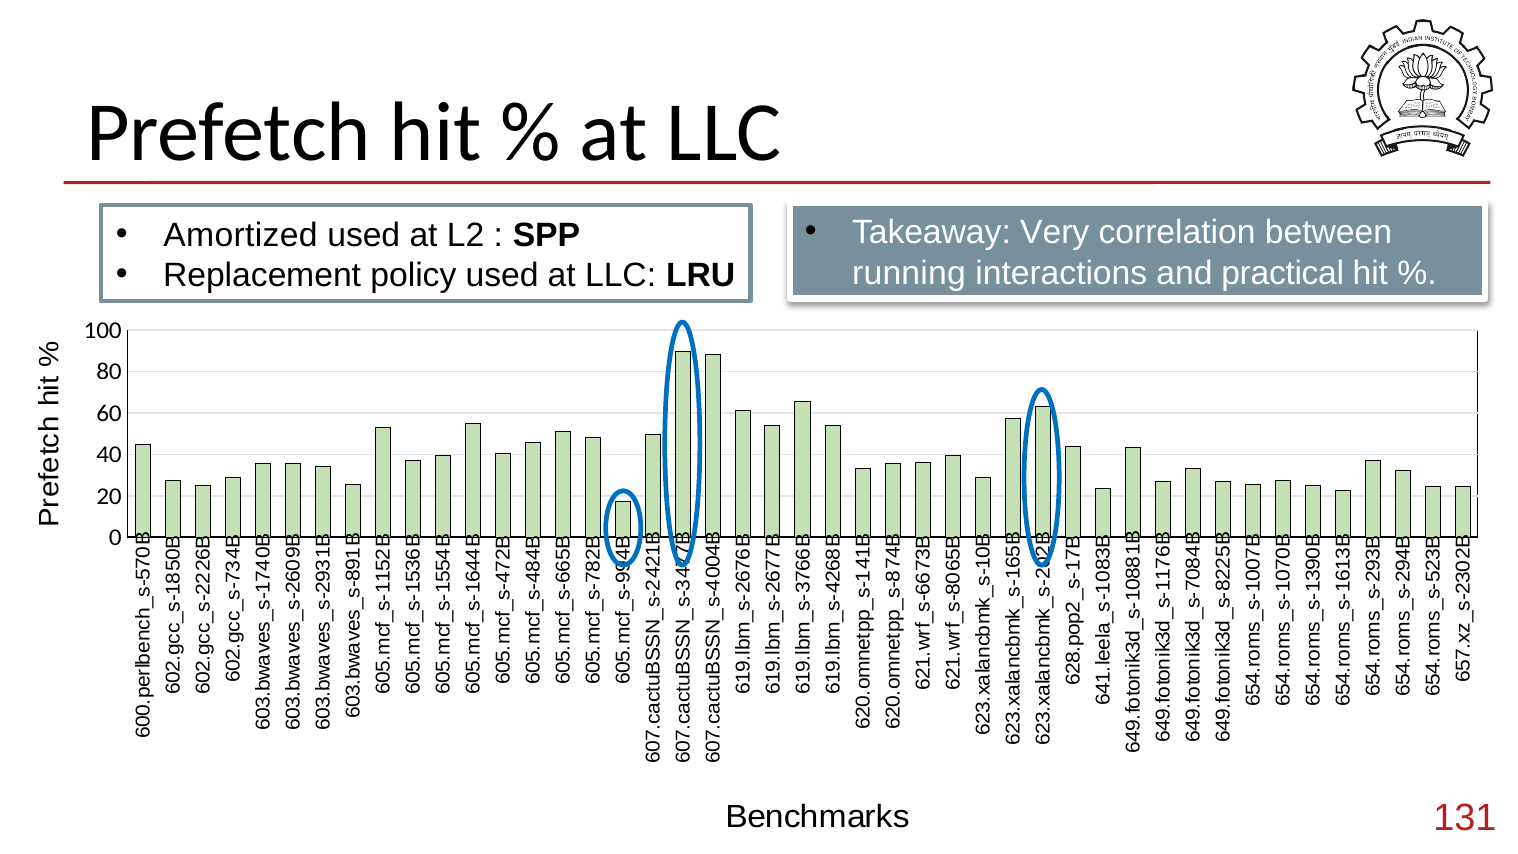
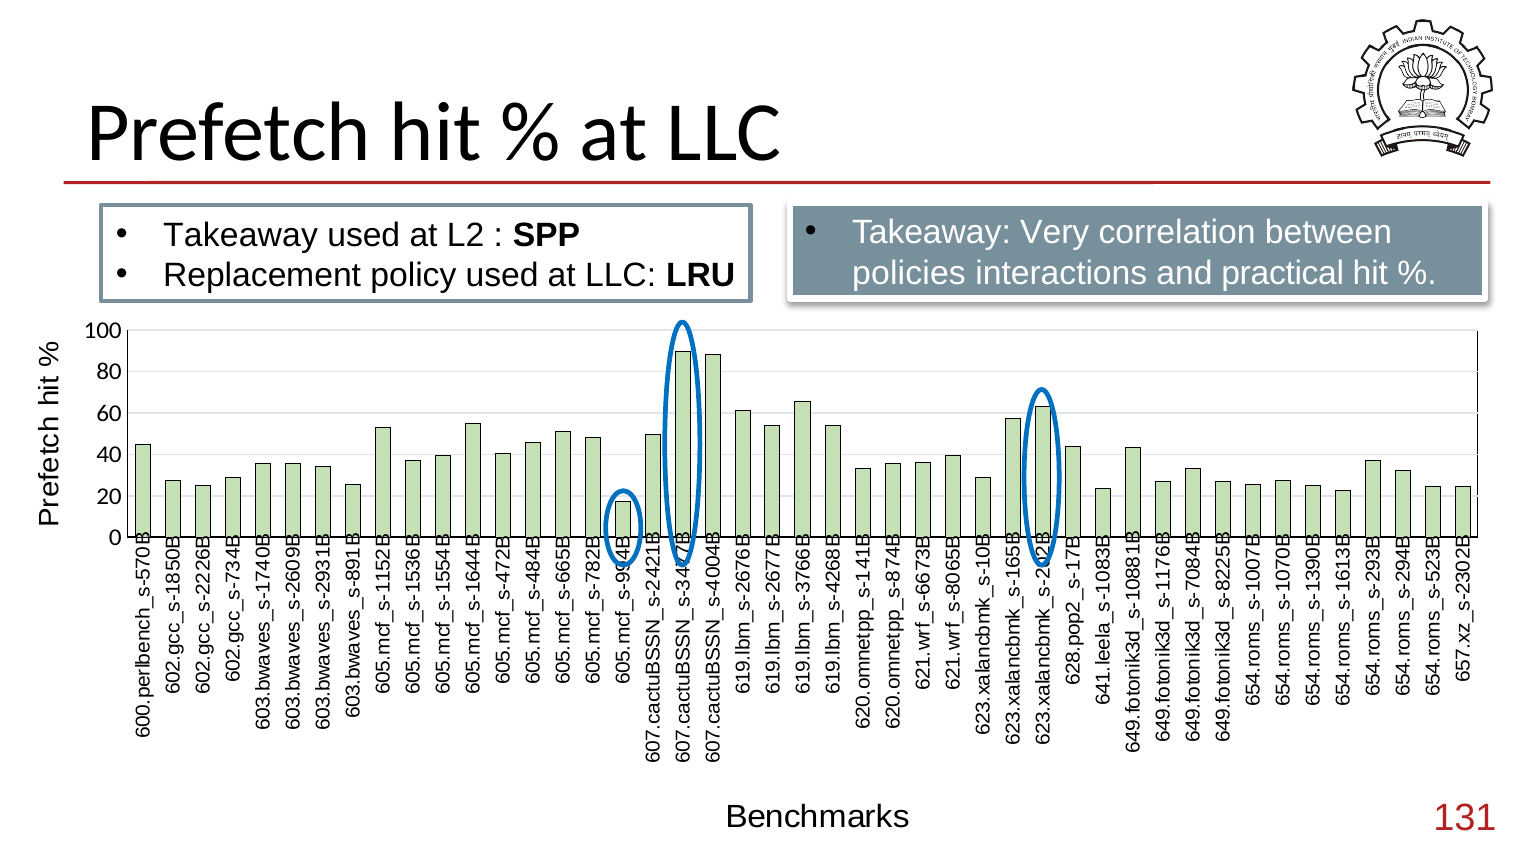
Amortized: Amortized -> Takeaway (241, 235)
running: running -> policies (909, 273)
